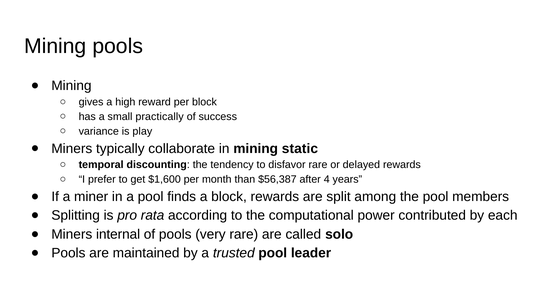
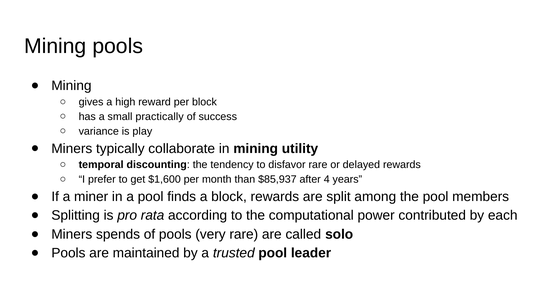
static: static -> utility (300, 149)
$56,387: $56,387 -> $85,937 (277, 179)
internal: internal -> spends (118, 234)
